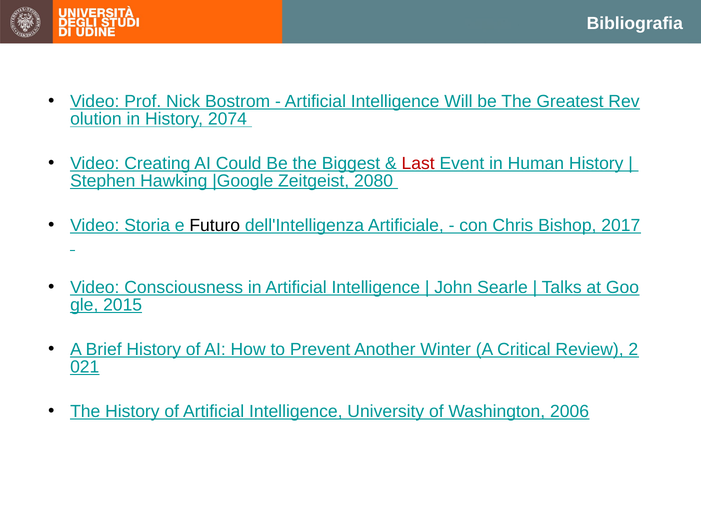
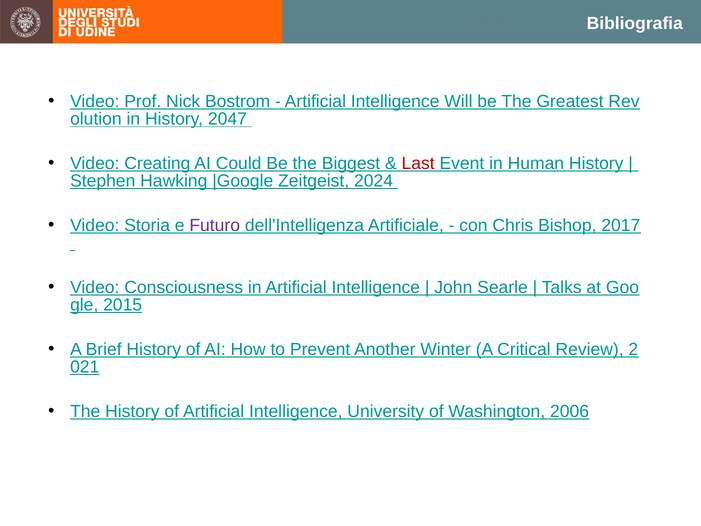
2074: 2074 -> 2047 (227, 119)
2080: 2080 -> 2024 (374, 181)
Futuro colour: black -> purple (215, 225)
